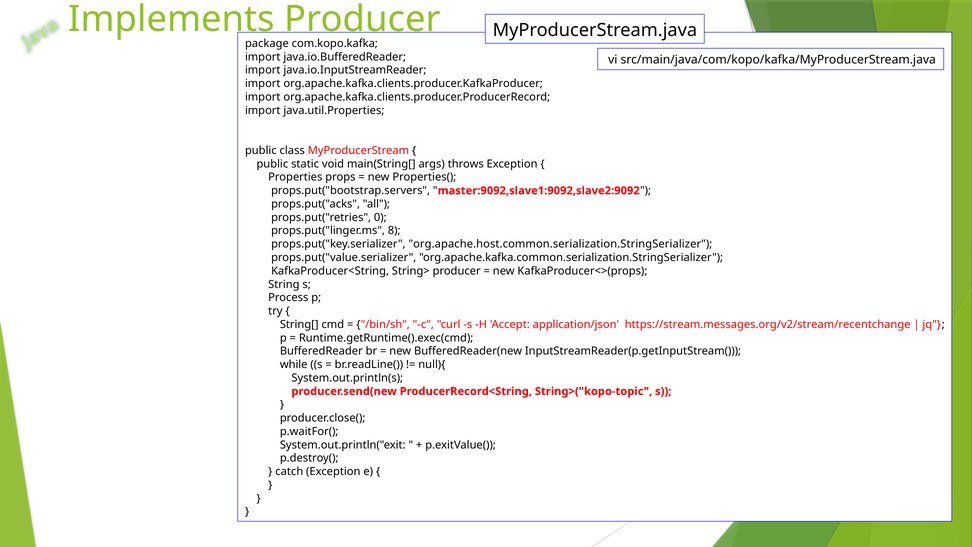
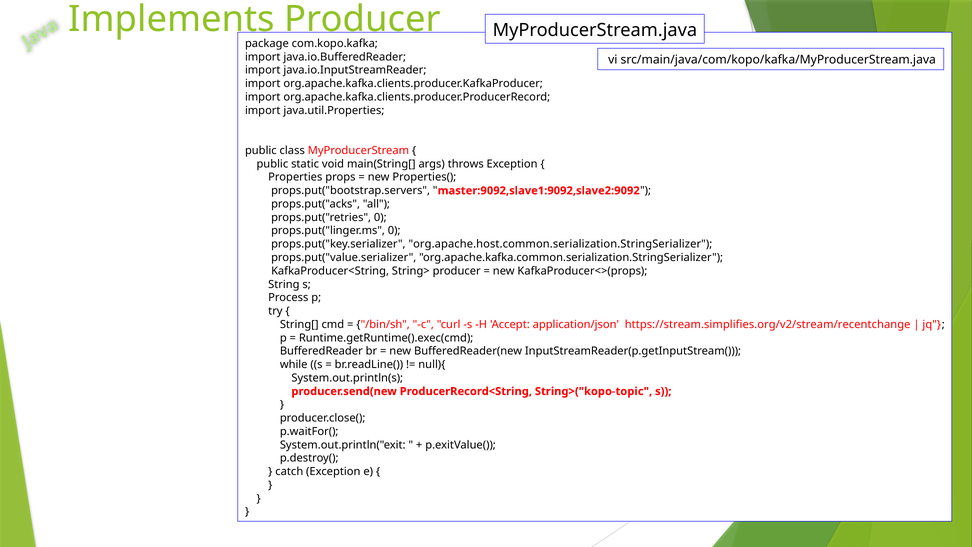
props.put("linger.ms 8: 8 -> 0 (394, 231)
https://stream.messages.org/v2/stream/recentchange: https://stream.messages.org/v2/stream/recentchange -> https://stream.simplifies.org/v2/stream/recentchange (768, 324)
